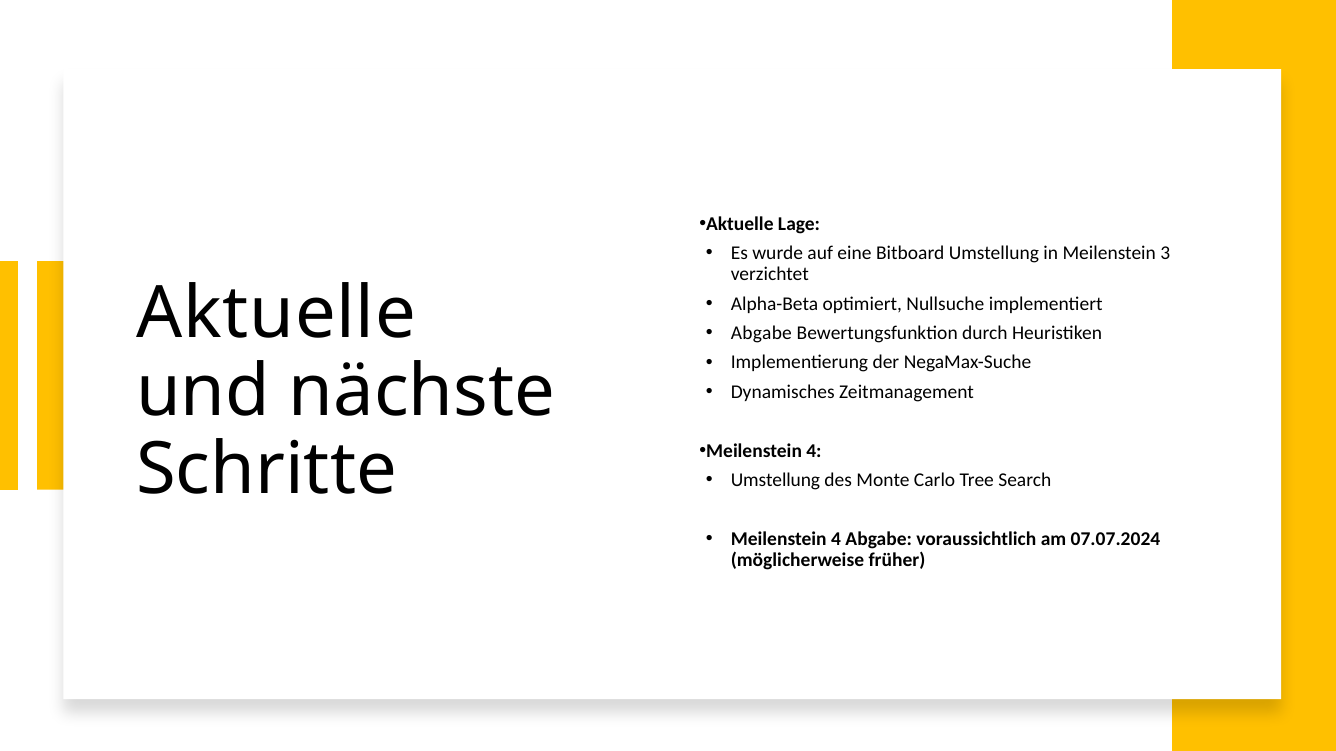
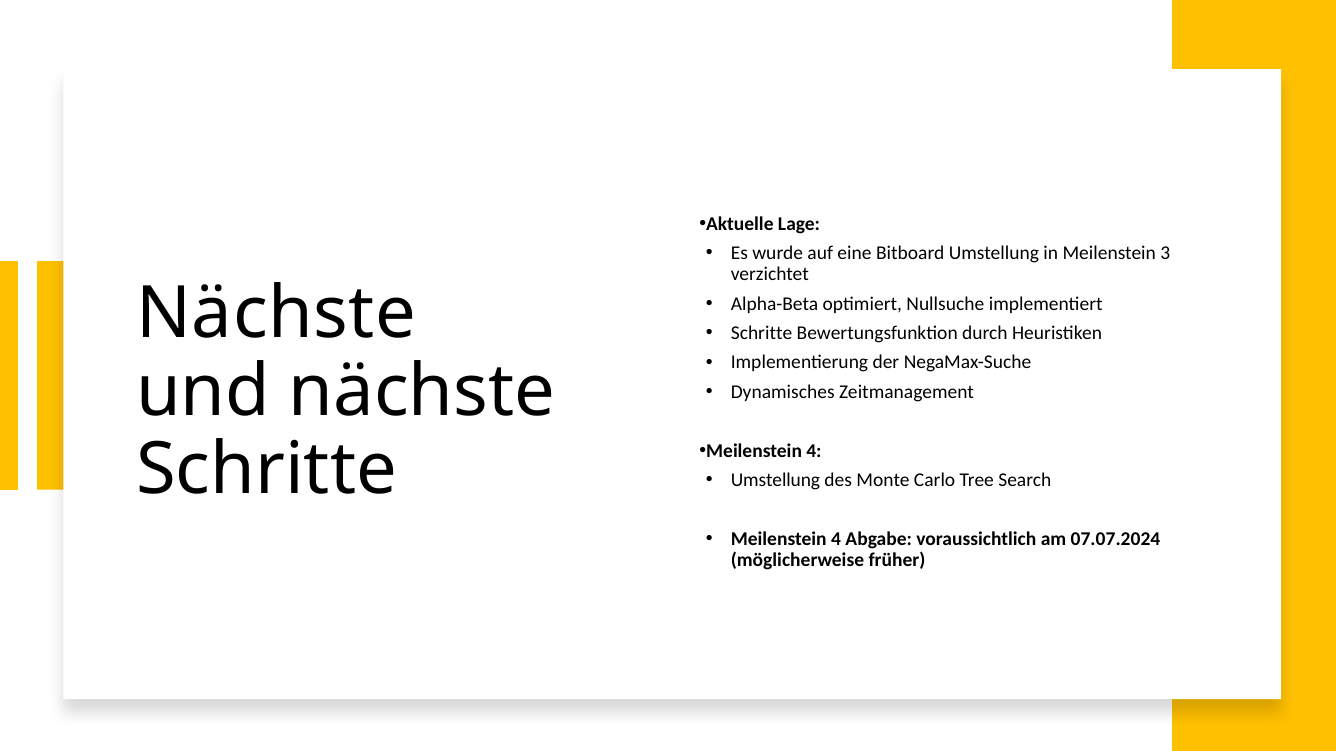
Aktuelle: Aktuelle -> Nächste (276, 314)
Abgabe: Abgabe -> Schritte (762, 333)
